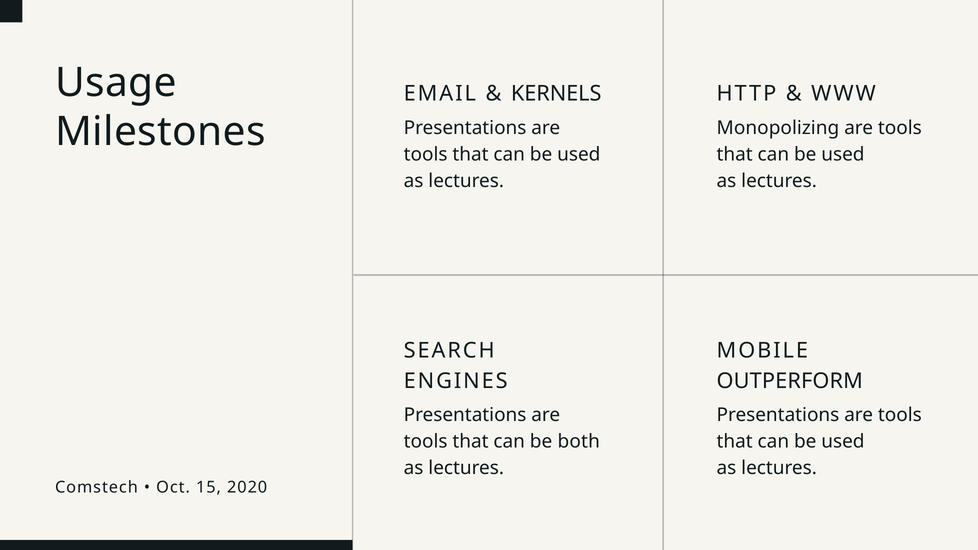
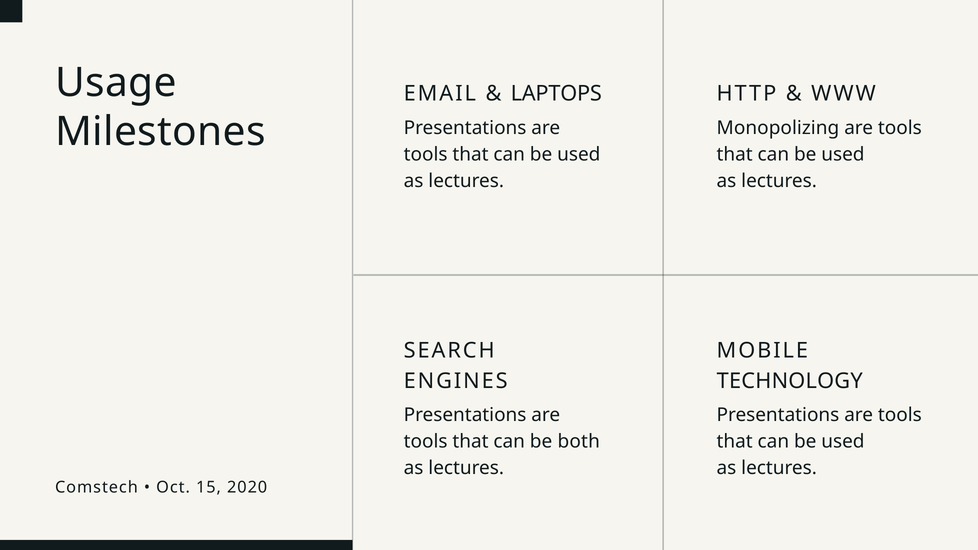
KERNELS: KERNELS -> LAPTOPS (556, 93)
OUTPERFORM: OUTPERFORM -> TECHNOLOGY (790, 381)
